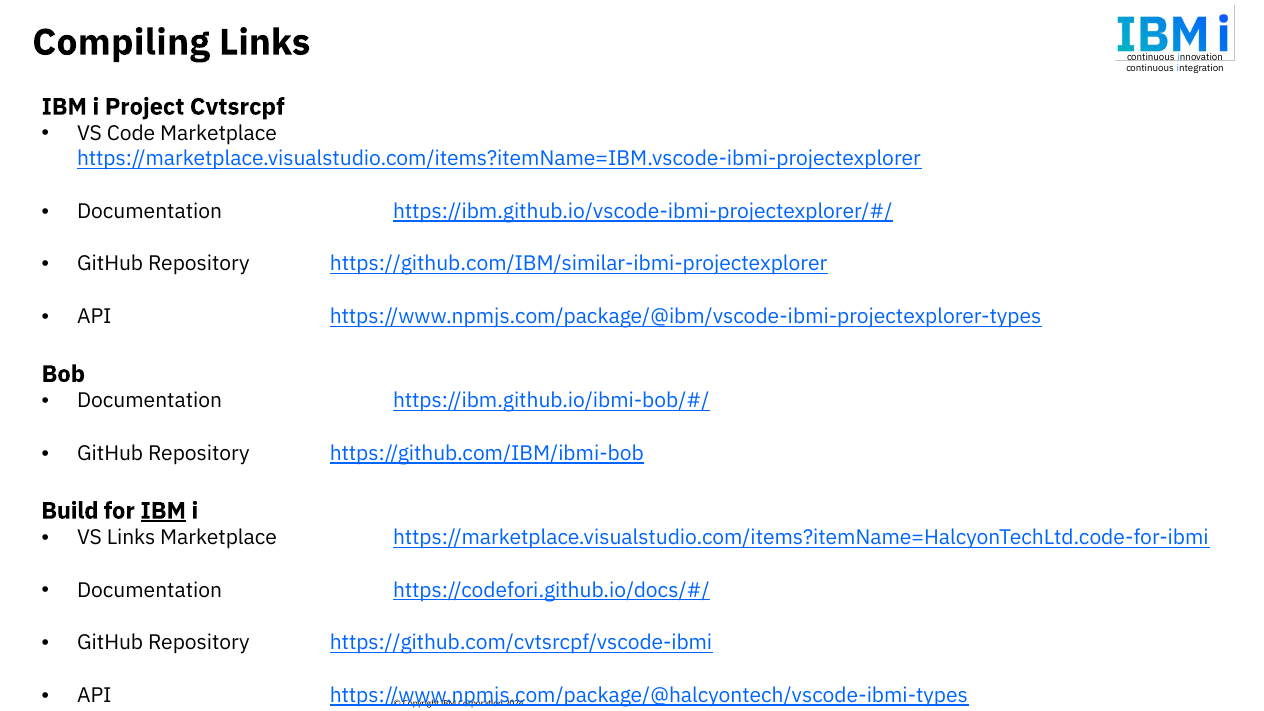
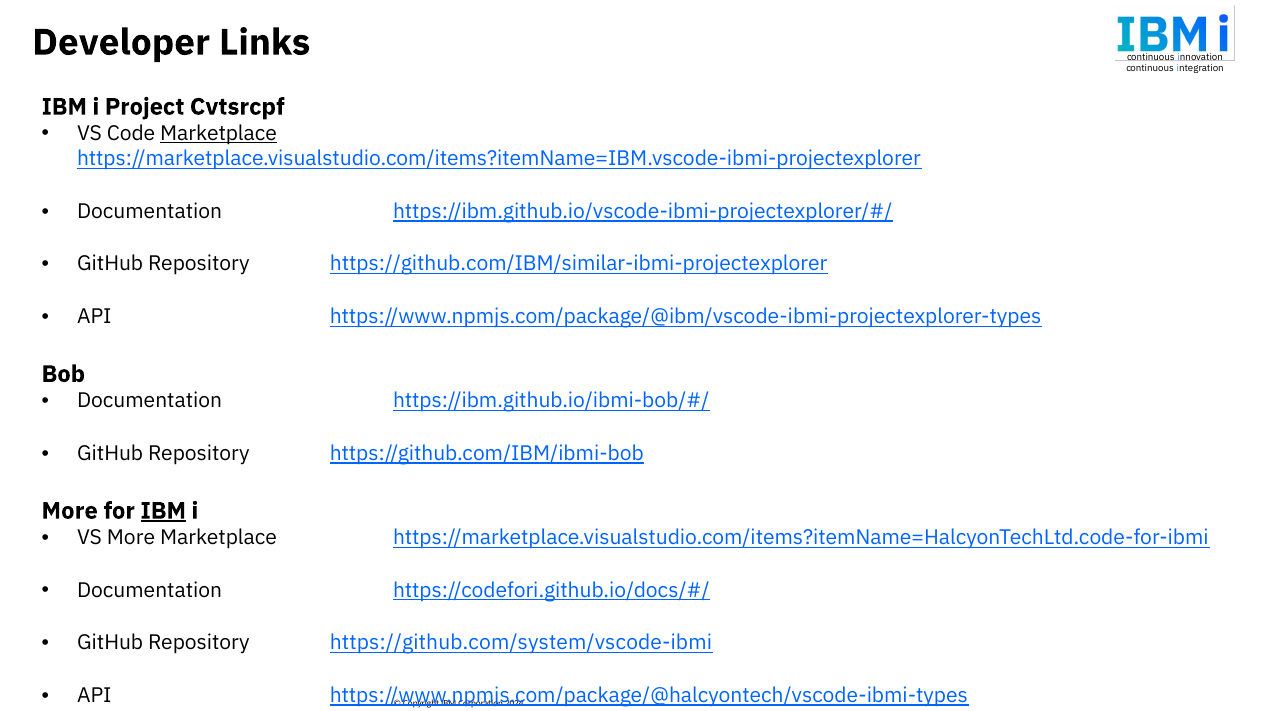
Compiling: Compiling -> Developer (121, 42)
Marketplace underline: none -> present (219, 133)
Build: Build -> More (70, 511)
VS Links: Links -> More (131, 537)
https://github.com/cvtsrcpf/vscode-ibmi: https://github.com/cvtsrcpf/vscode-ibmi -> https://github.com/system/vscode-ibmi (521, 643)
